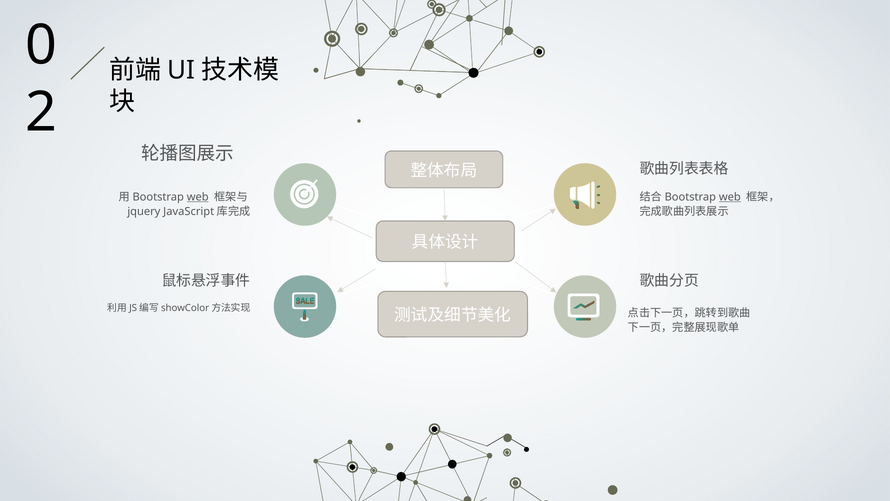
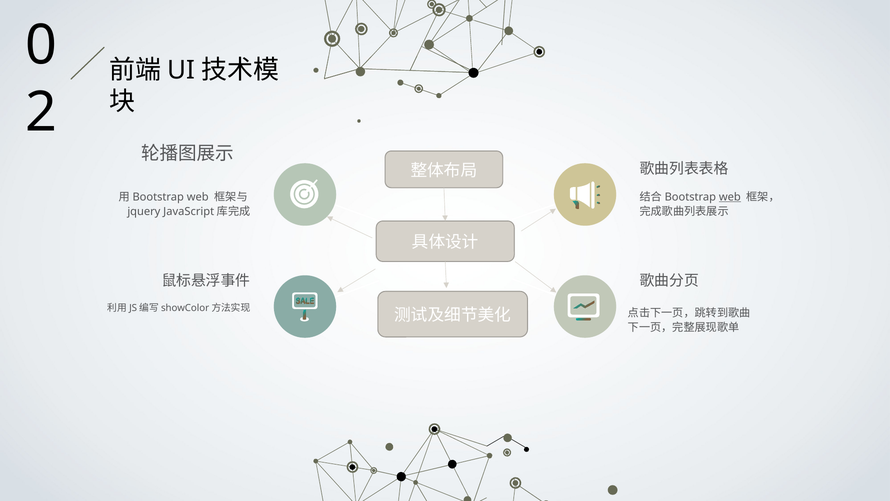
web underline: present -> none (198, 197)
